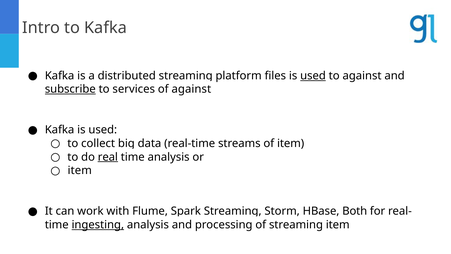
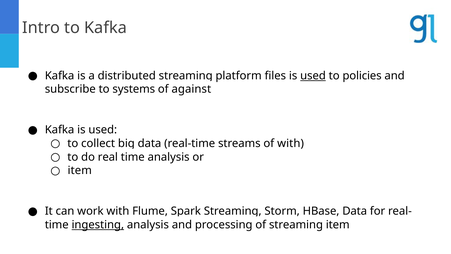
to against: against -> policies (362, 76)
subscribe underline: present -> none (70, 89)
services: services -> systems (134, 89)
of item: item -> with (291, 143)
real underline: present -> none (108, 157)
Both: Both -> Data (355, 211)
